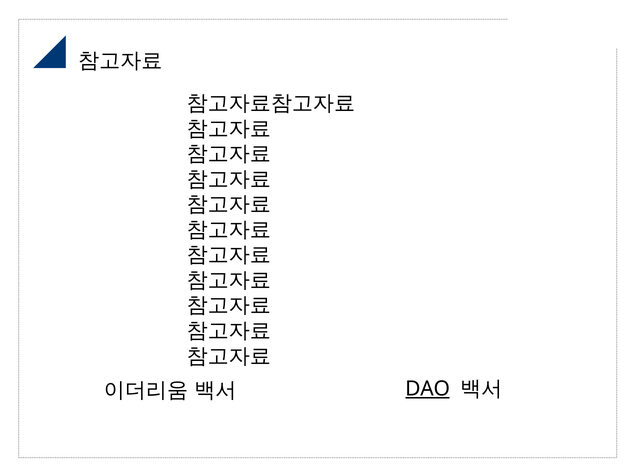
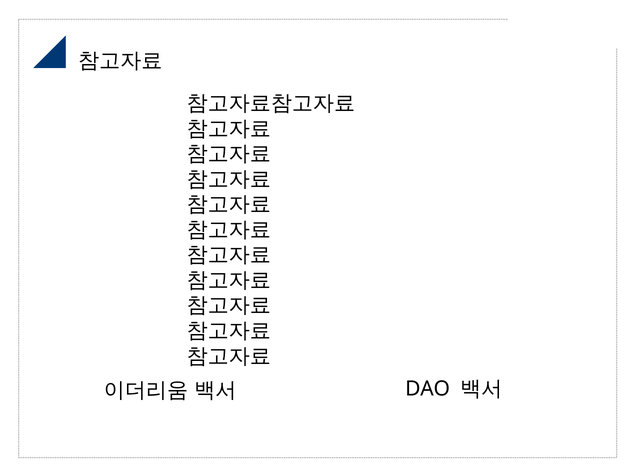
DAO underline: present -> none (428, 389)
